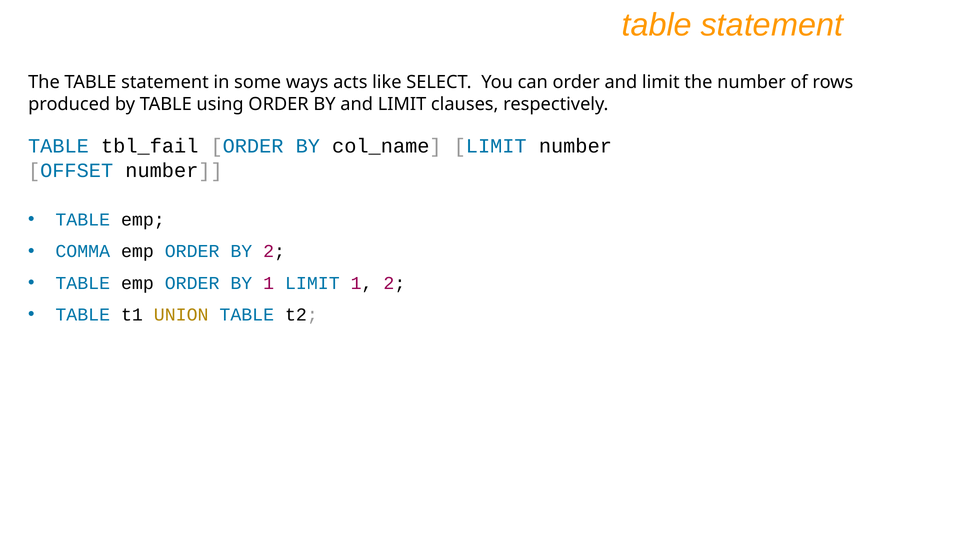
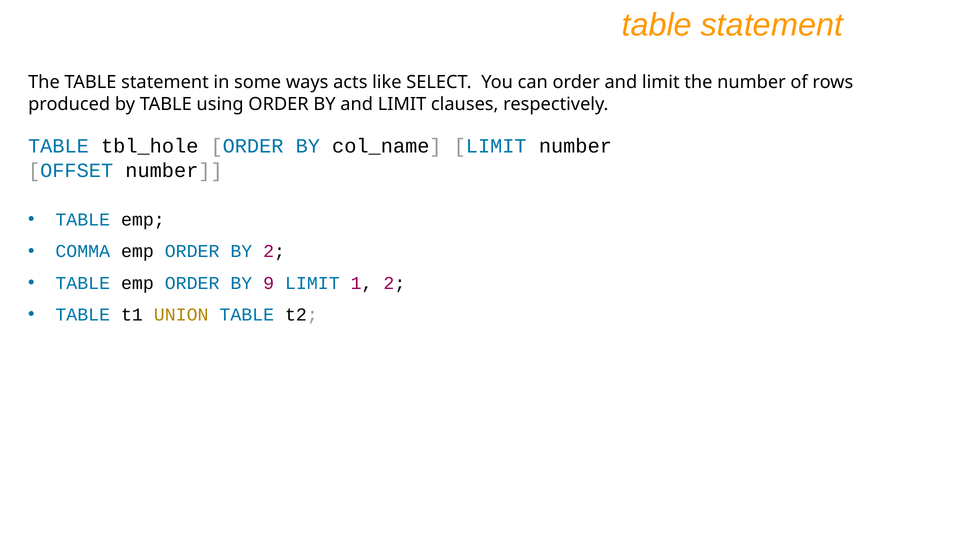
tbl_fail: tbl_fail -> tbl_hole (150, 146)
BY 1: 1 -> 9 (269, 283)
